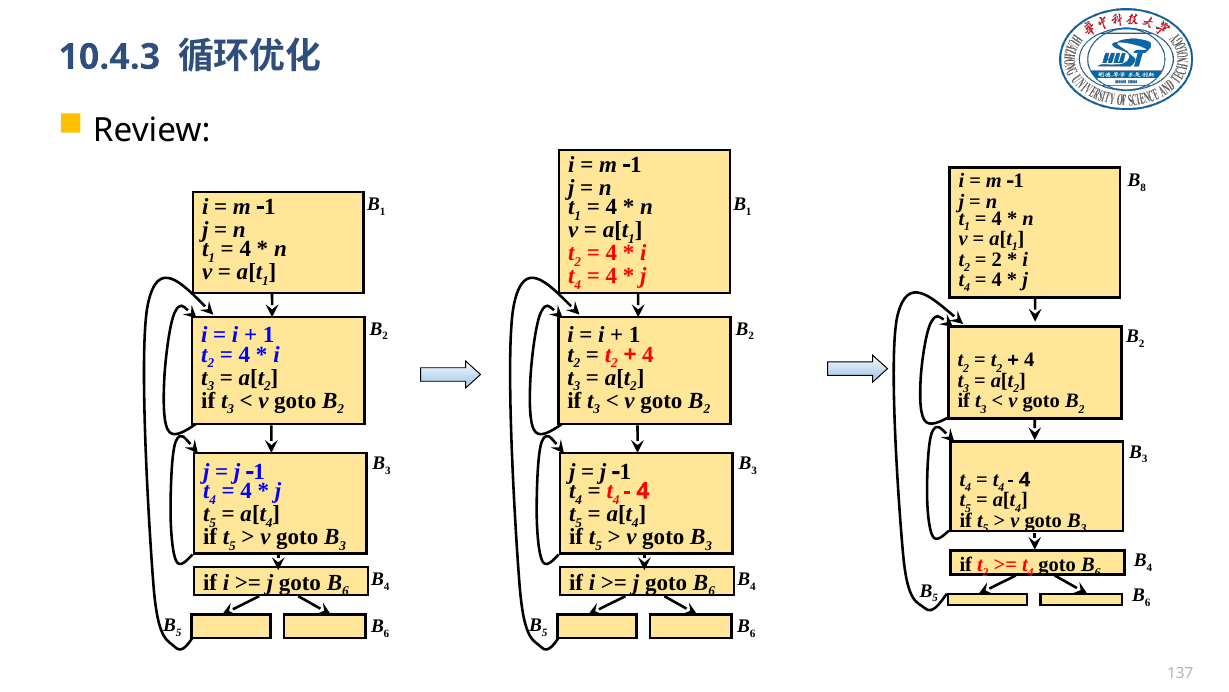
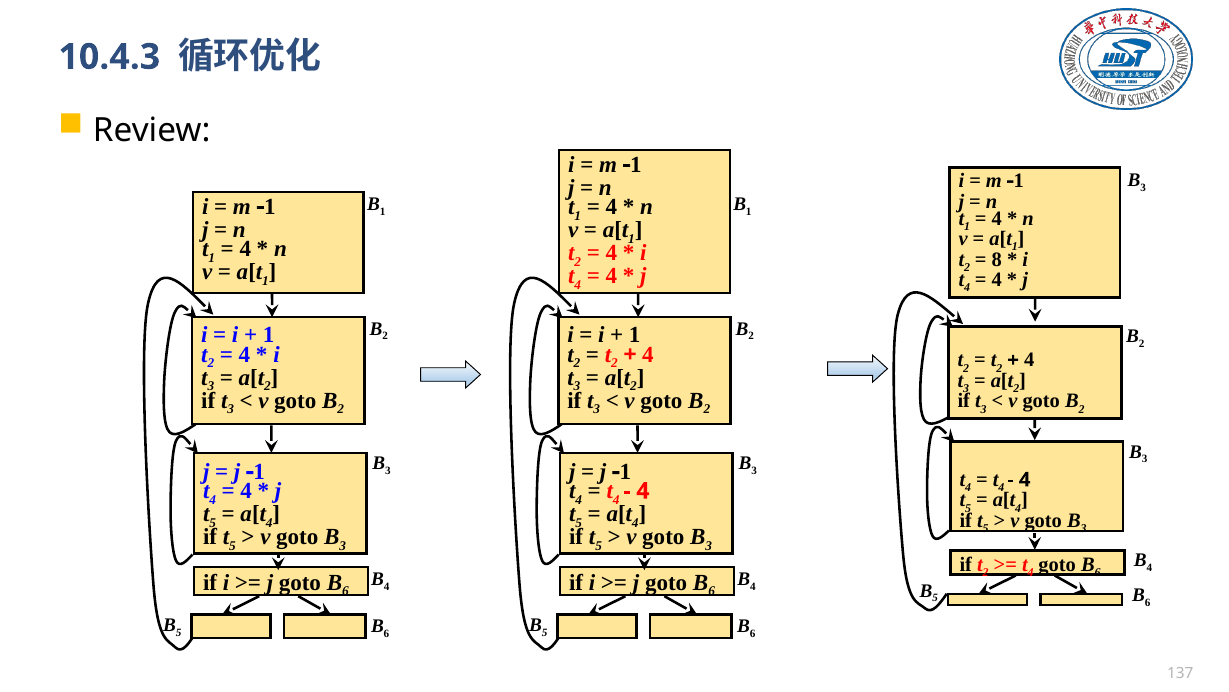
8: 8 -> 3 (1143, 188)
2: 2 -> 8 (997, 259)
